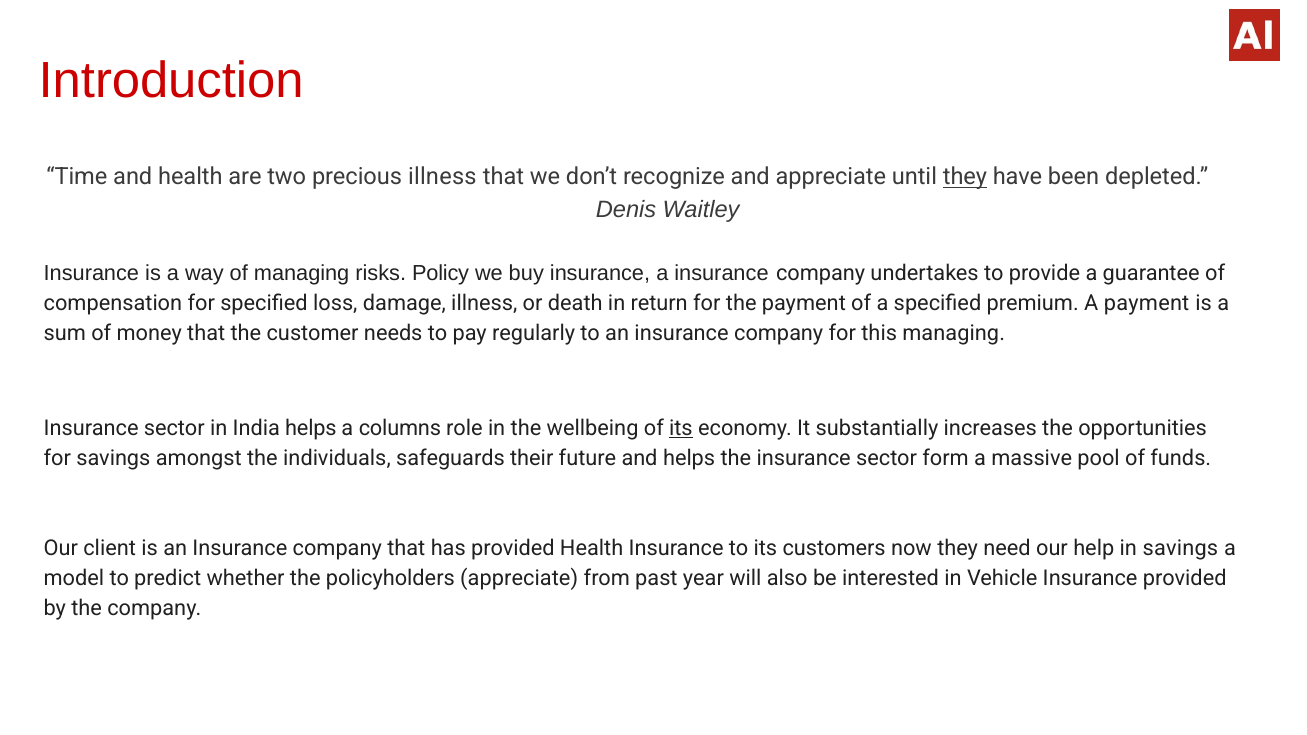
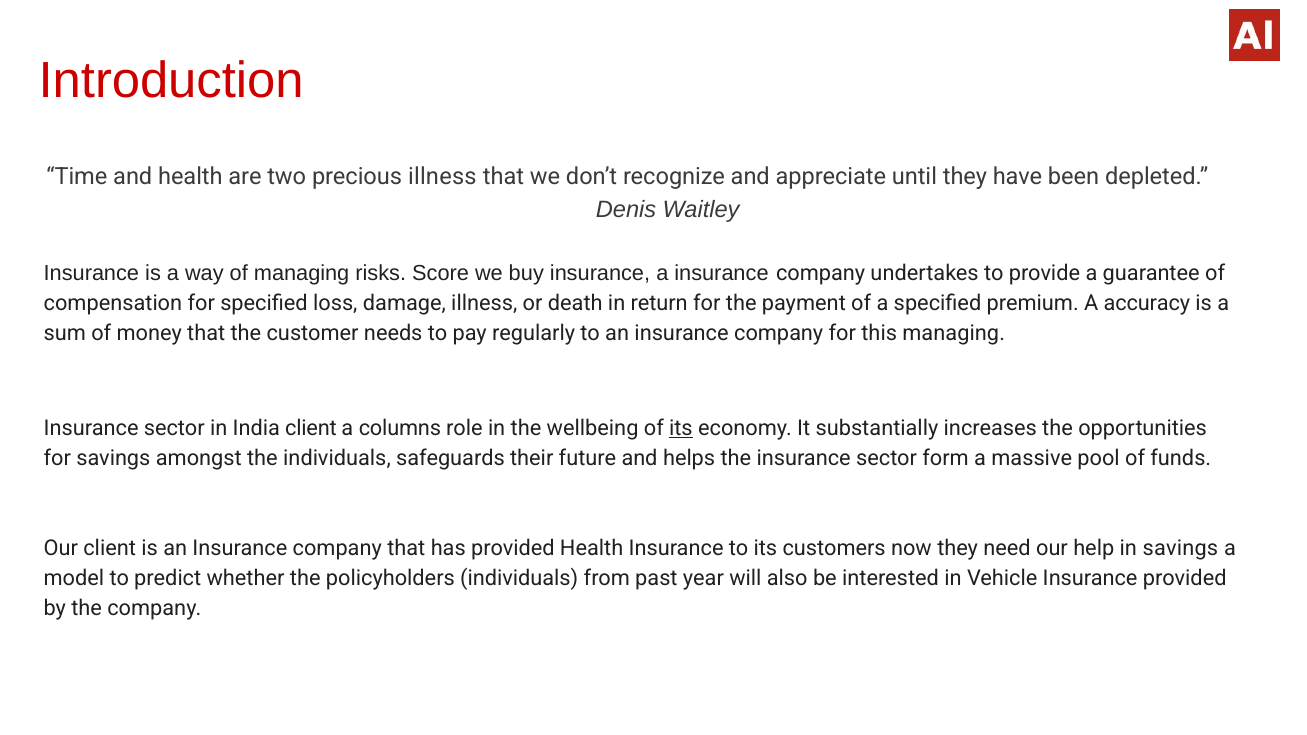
they underline: present -> none (965, 177)
Policy: Policy -> Score (441, 273)
A payment: payment -> accuracy (1147, 303)
India helps: helps -> client (311, 429)
policyholders appreciate: appreciate -> individuals (519, 579)
